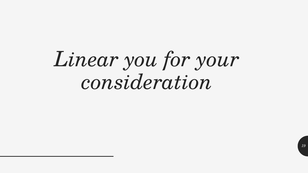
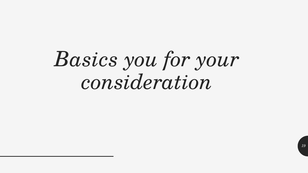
Linear: Linear -> Basics (86, 59)
